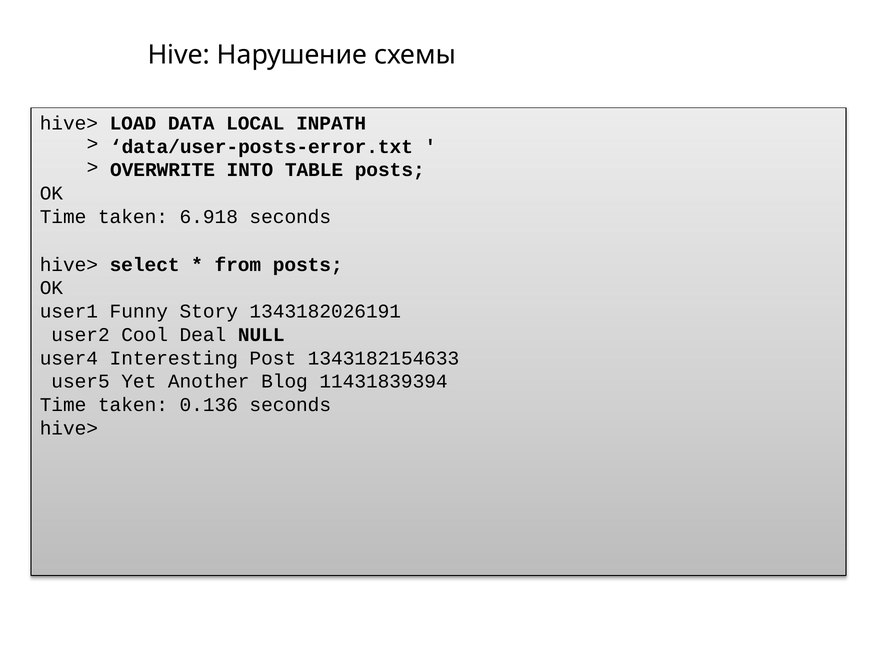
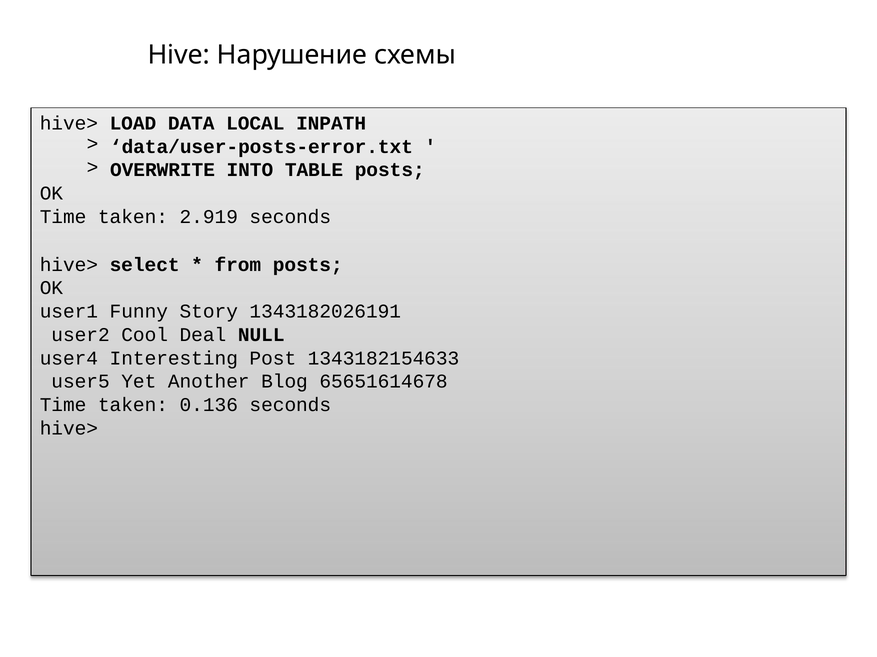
6.918: 6.918 -> 2.919 (209, 217)
11431839394: 11431839394 -> 65651614678 (384, 382)
